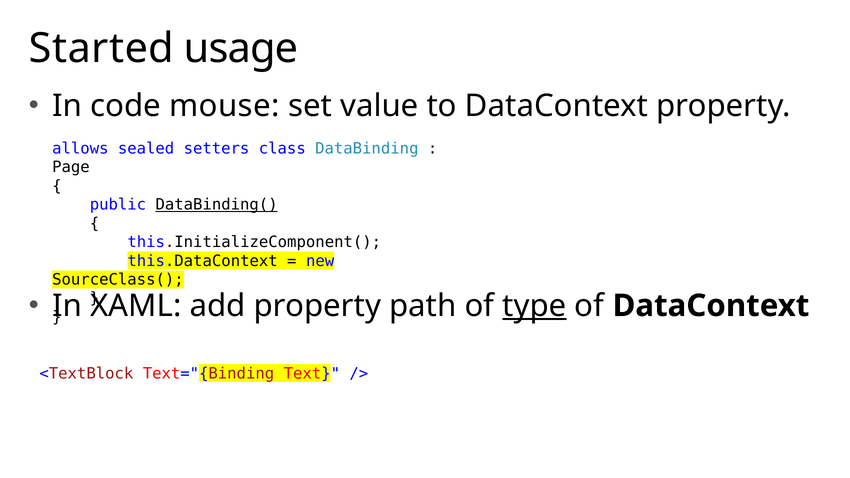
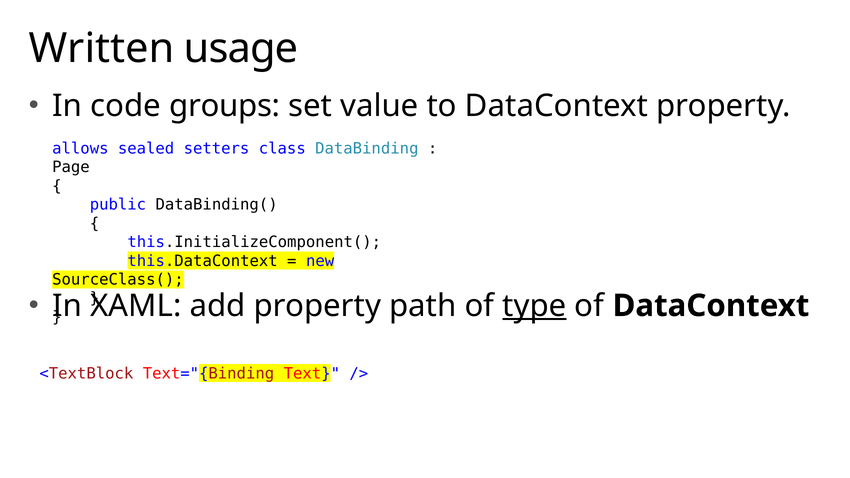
Started: Started -> Written (102, 49)
mouse: mouse -> groups (225, 106)
DataBinding( underline: present -> none (217, 205)
